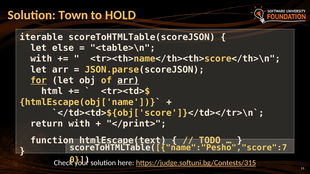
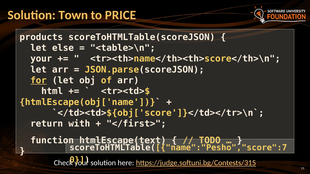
HOLD: HOLD -> PRICE (120, 15)
iterable: iterable -> products (41, 37)
with: with -> your (41, 59)
arr underline: present -> none (128, 81)
</print>: </print> -> </first> (136, 124)
